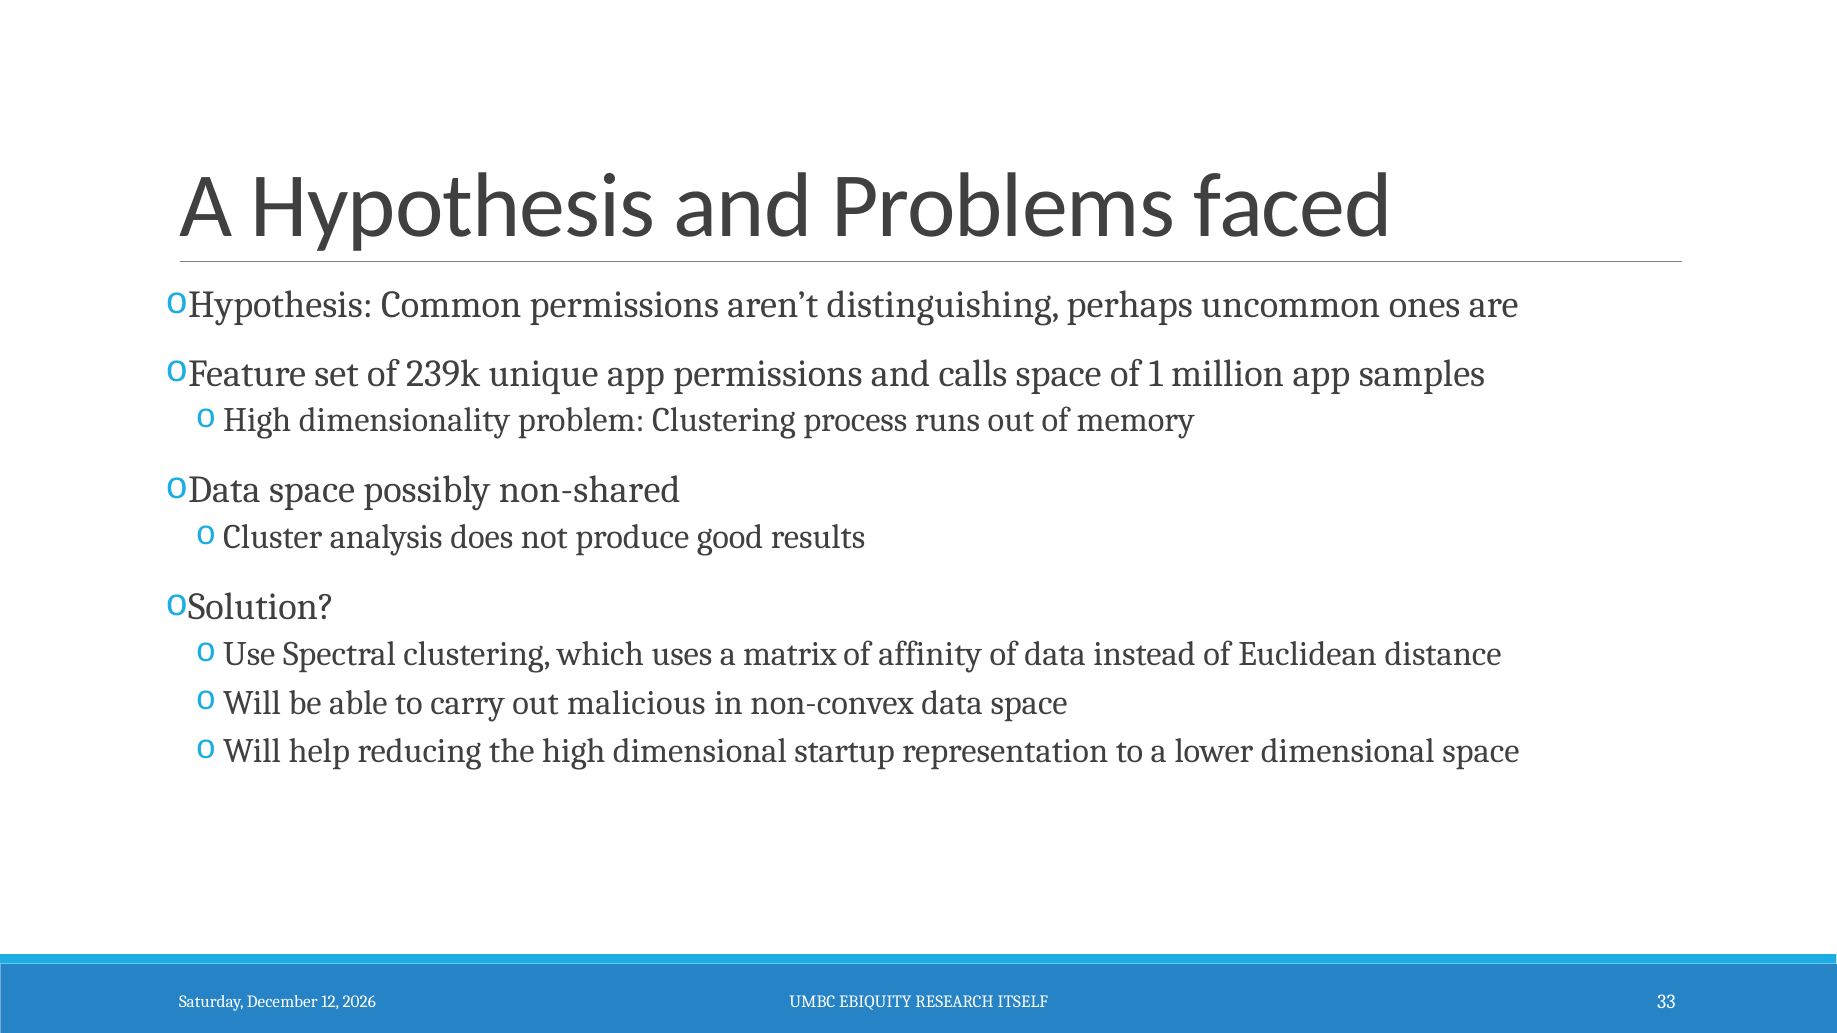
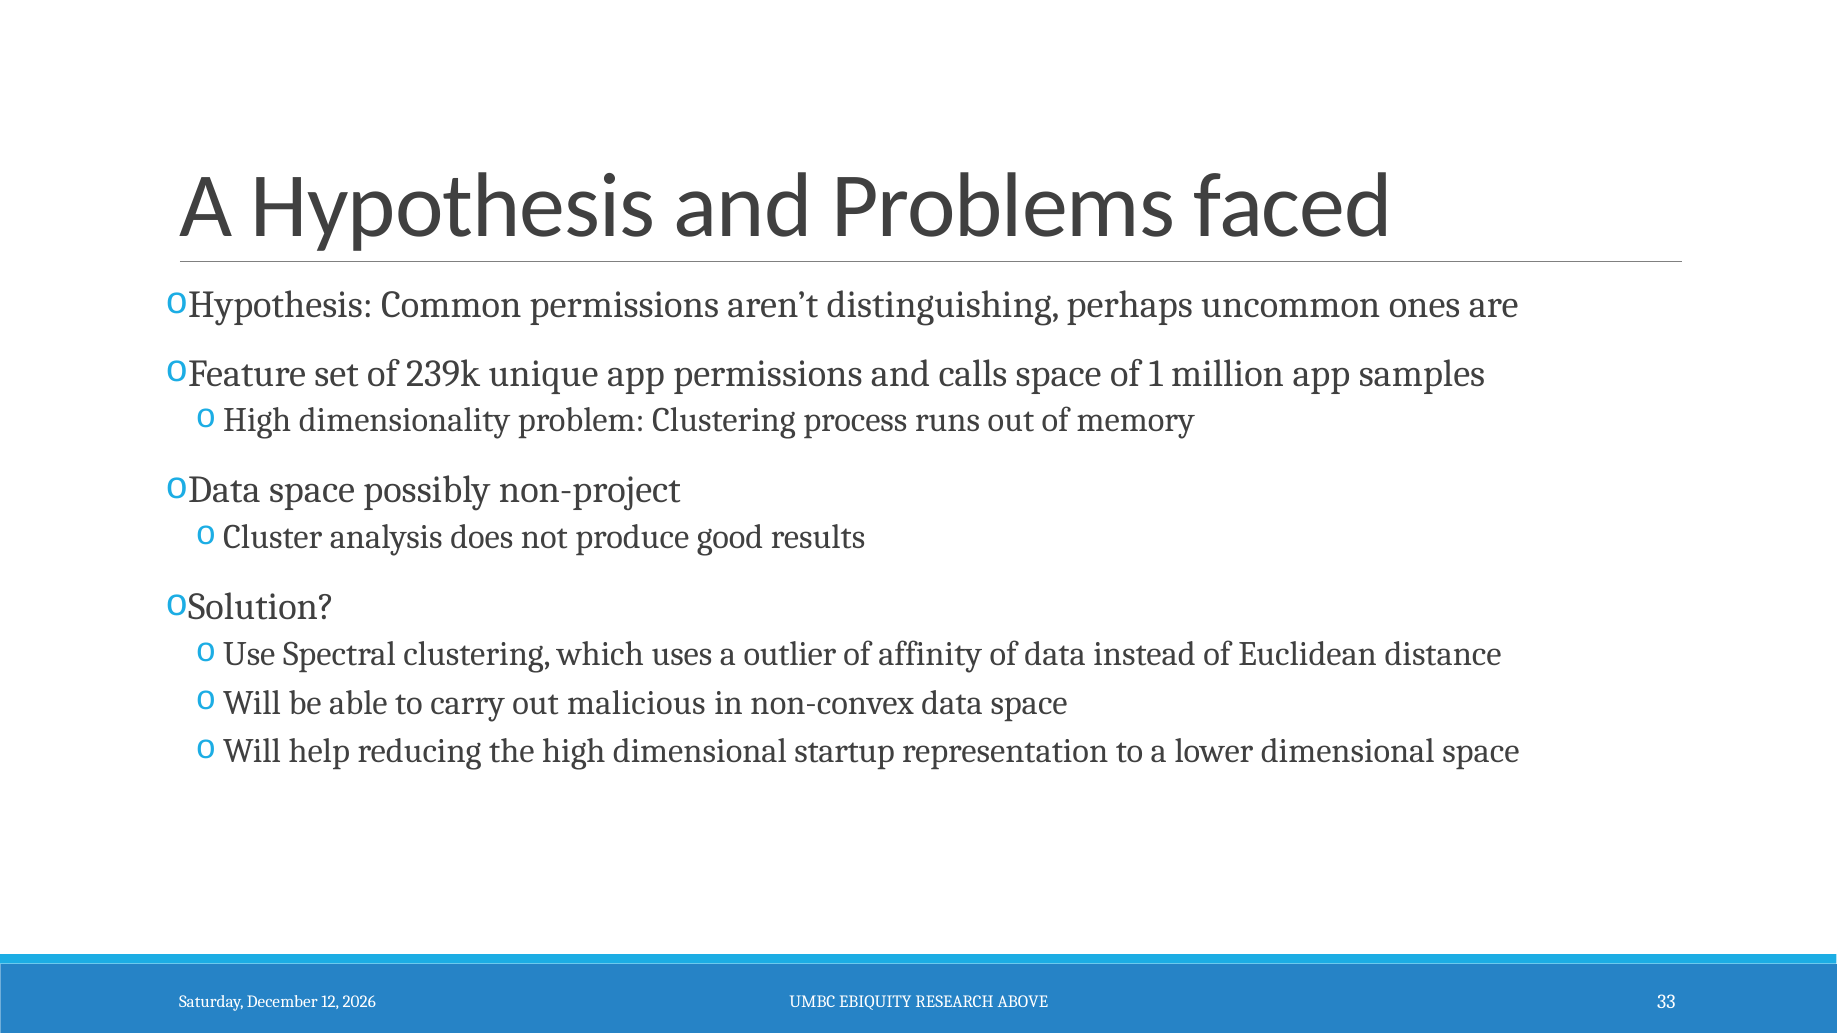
non-shared: non-shared -> non-project (590, 490)
matrix: matrix -> outlier (790, 654)
ITSELF: ITSELF -> ABOVE (1023, 1002)
